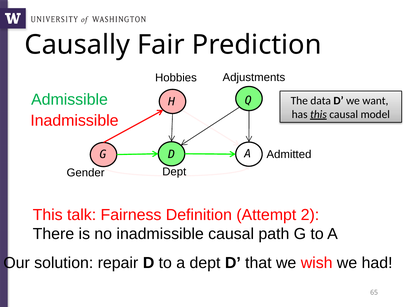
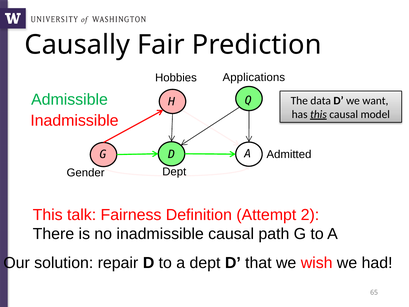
Adjustments: Adjustments -> Applications (254, 77)
